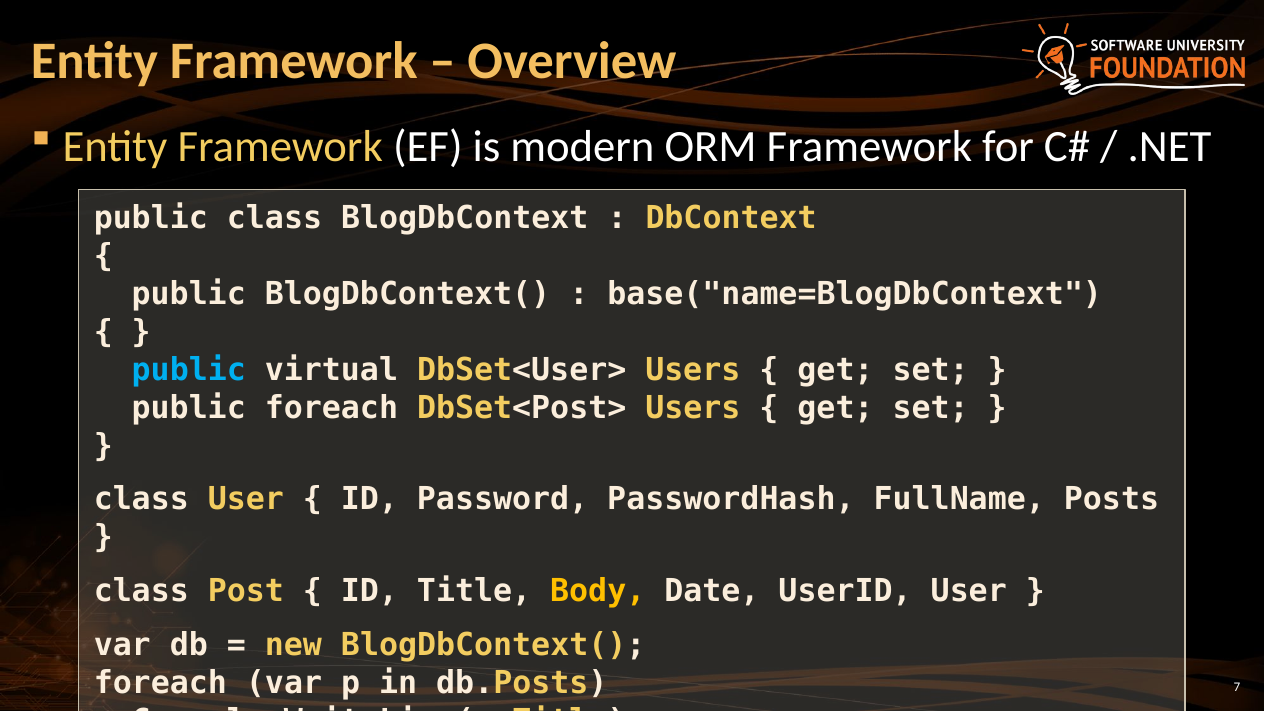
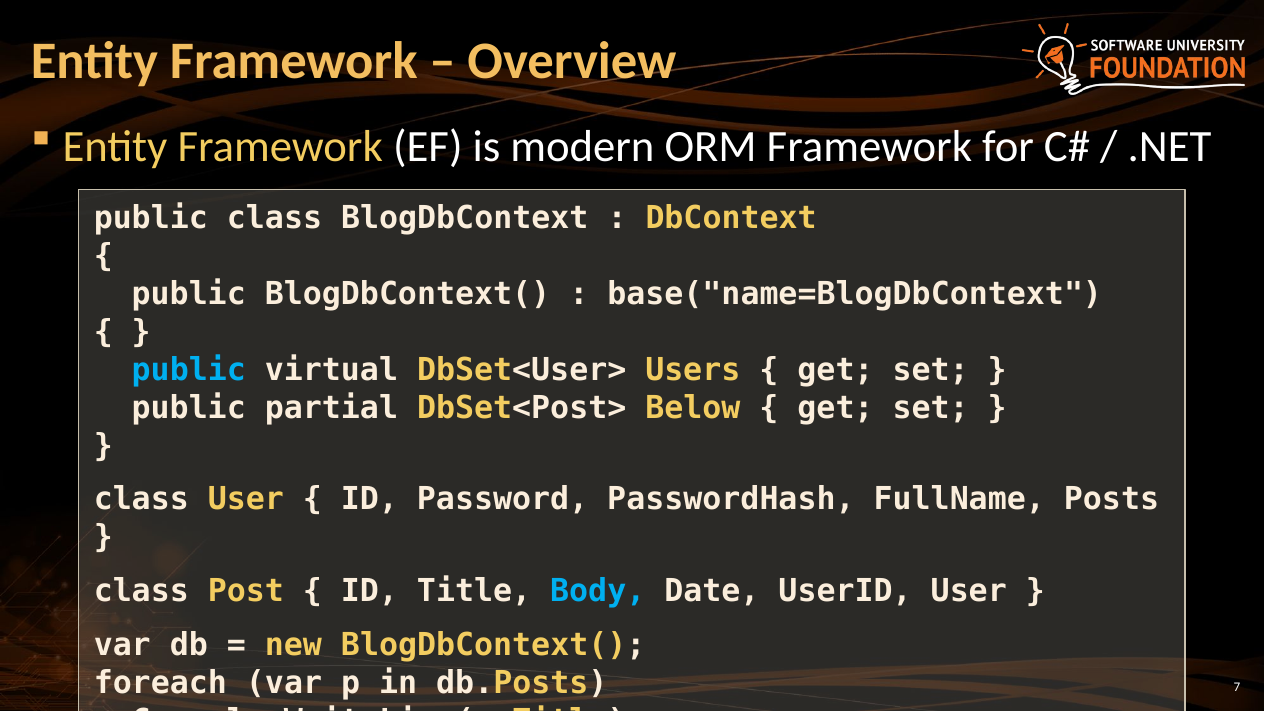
public foreach: foreach -> partial (331, 408)
DbSet<Post> Users: Users -> Below (693, 408)
Body colour: yellow -> light blue (598, 591)
